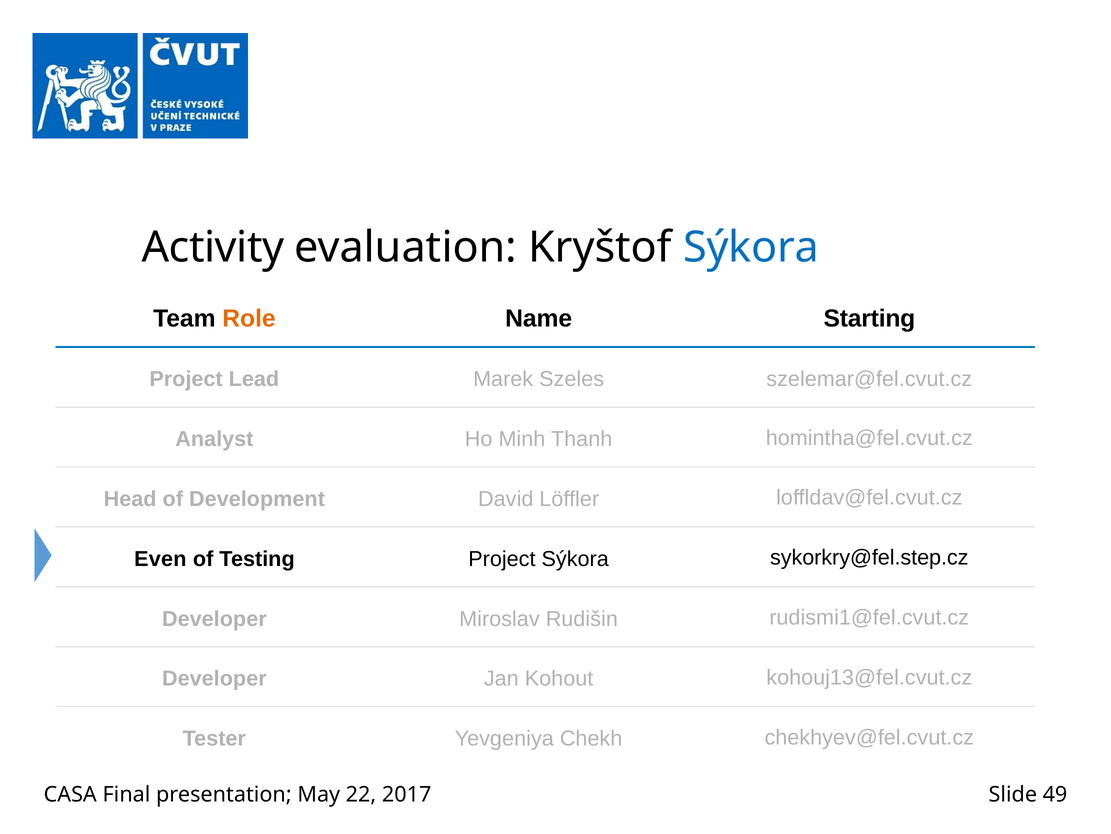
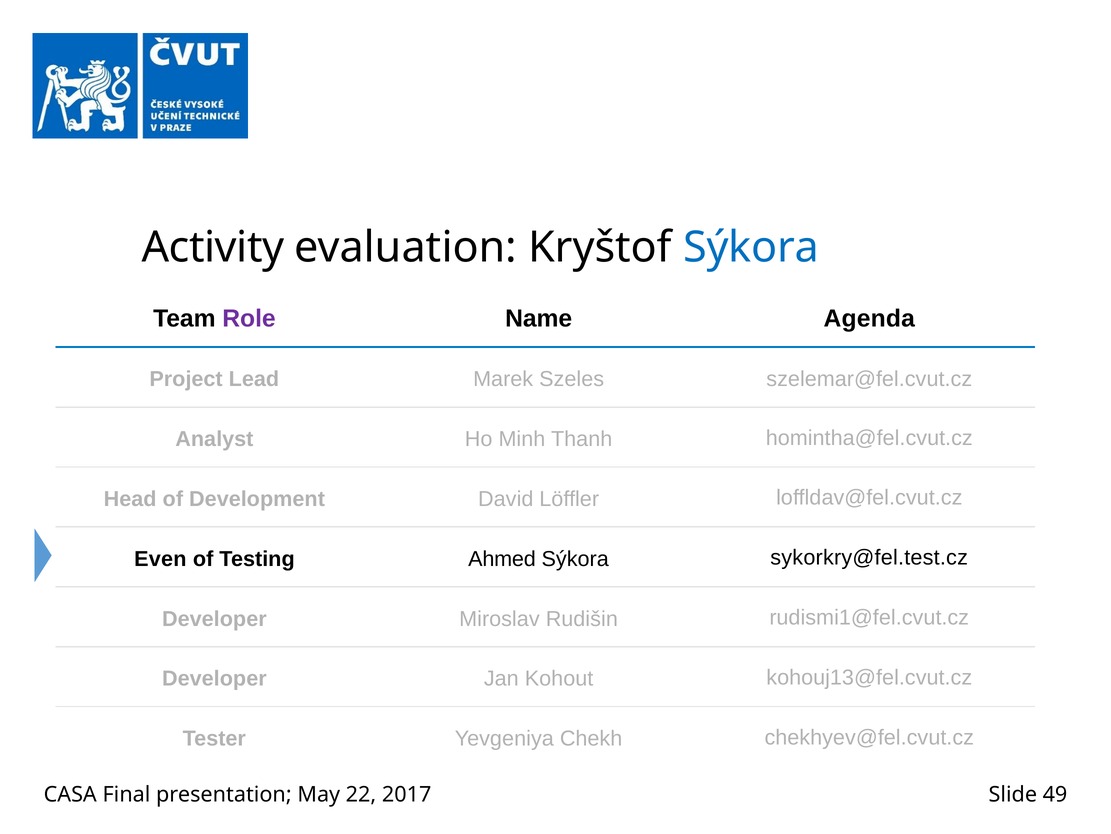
Role colour: orange -> purple (249, 318)
Starting: Starting -> Agenda (869, 318)
Testing Project: Project -> Ahmed (502, 559)
sykorkry@fel.step.cz: sykorkry@fel.step.cz -> sykorkry@fel.test.cz (869, 557)
